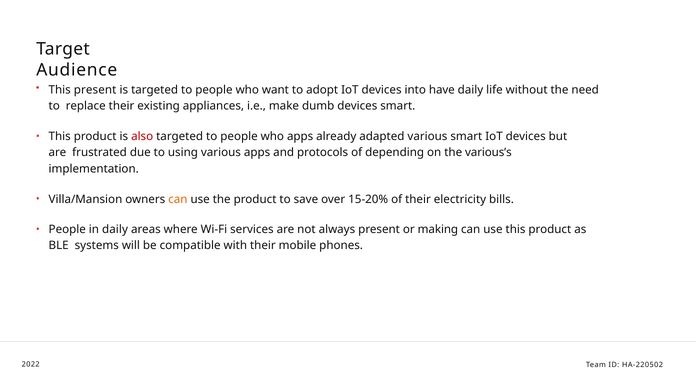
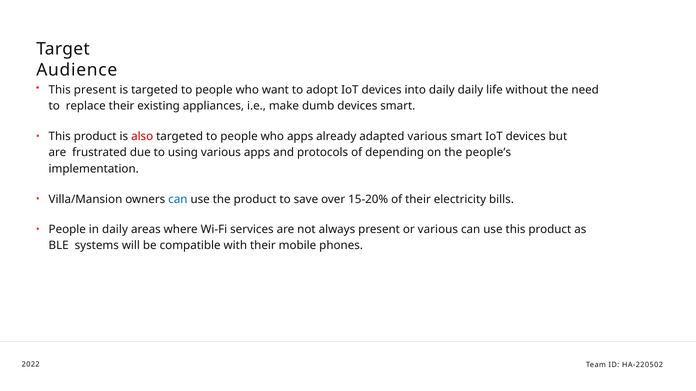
into have: have -> daily (442, 90)
various’s: various’s -> people’s (488, 153)
can colour: orange -> blue (178, 199)
or making: making -> various (438, 230)
